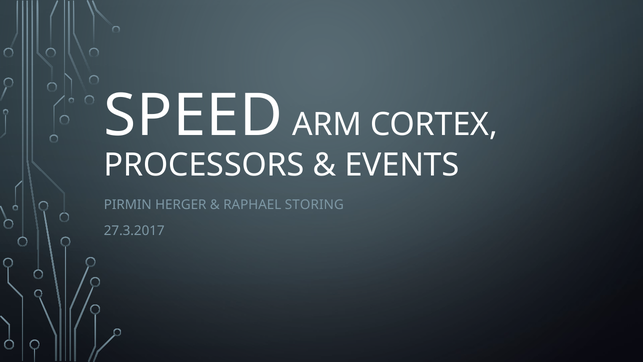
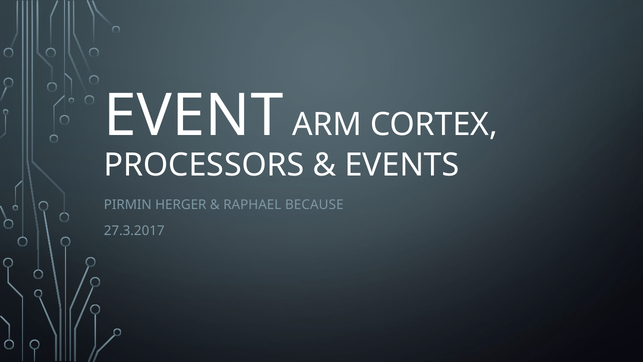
SPEED: SPEED -> EVENT (194, 116)
STORING: STORING -> BECAUSE (314, 205)
